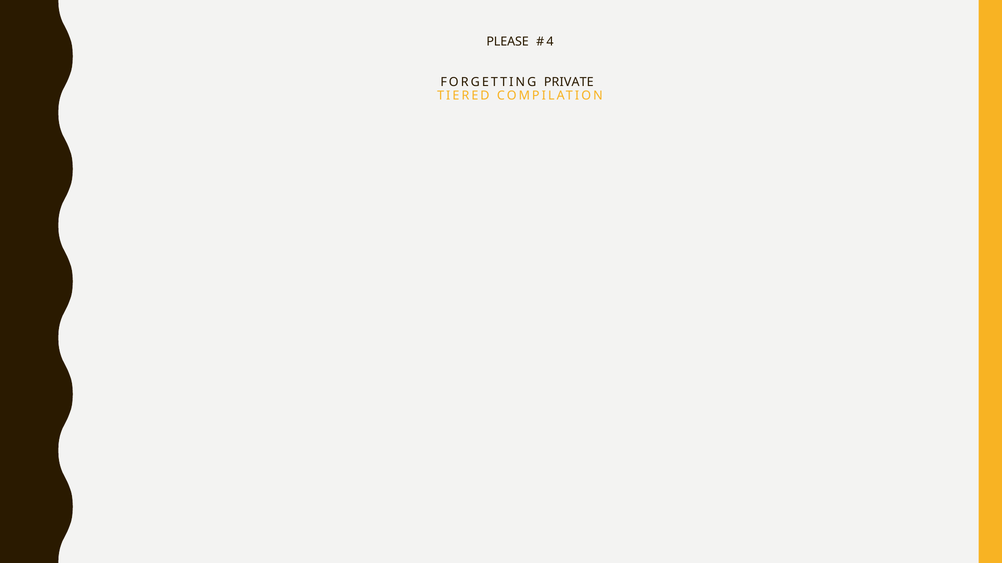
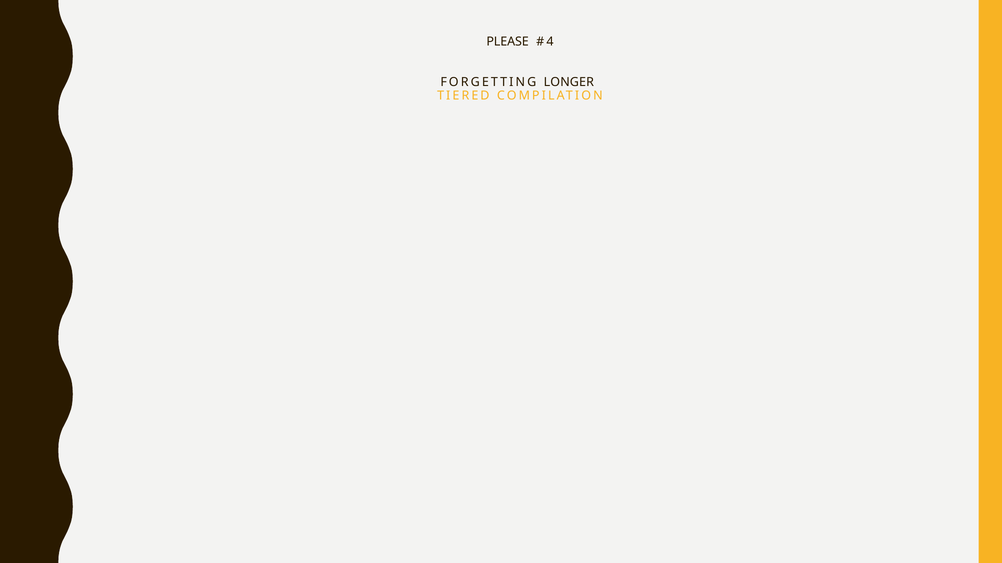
PRIVATE: PRIVATE -> LONGER (569, 82)
